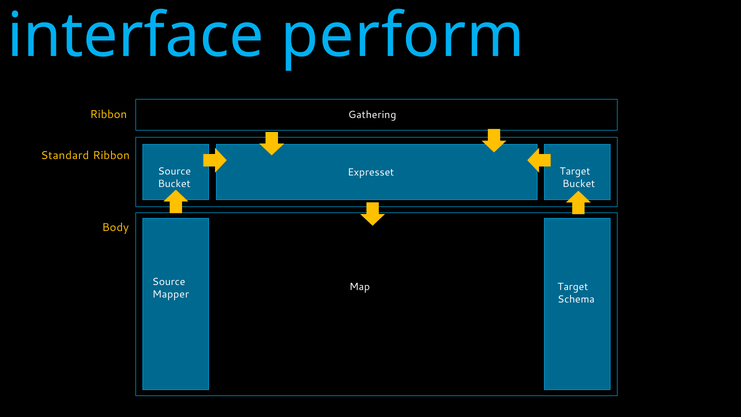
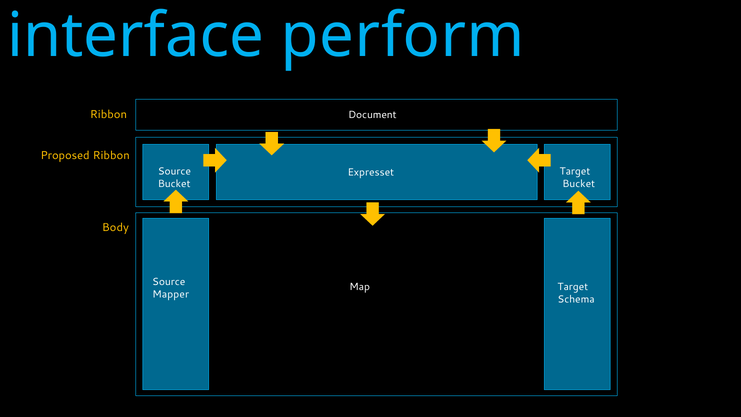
Gathering: Gathering -> Document (372, 115)
Standard: Standard -> Proposed (65, 156)
